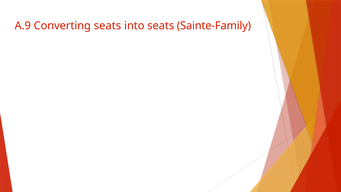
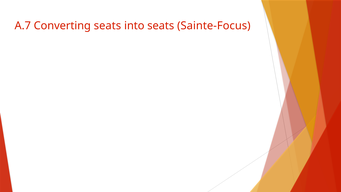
A.9: A.9 -> A.7 (23, 26)
Sainte-Family: Sainte-Family -> Sainte-Focus (214, 26)
